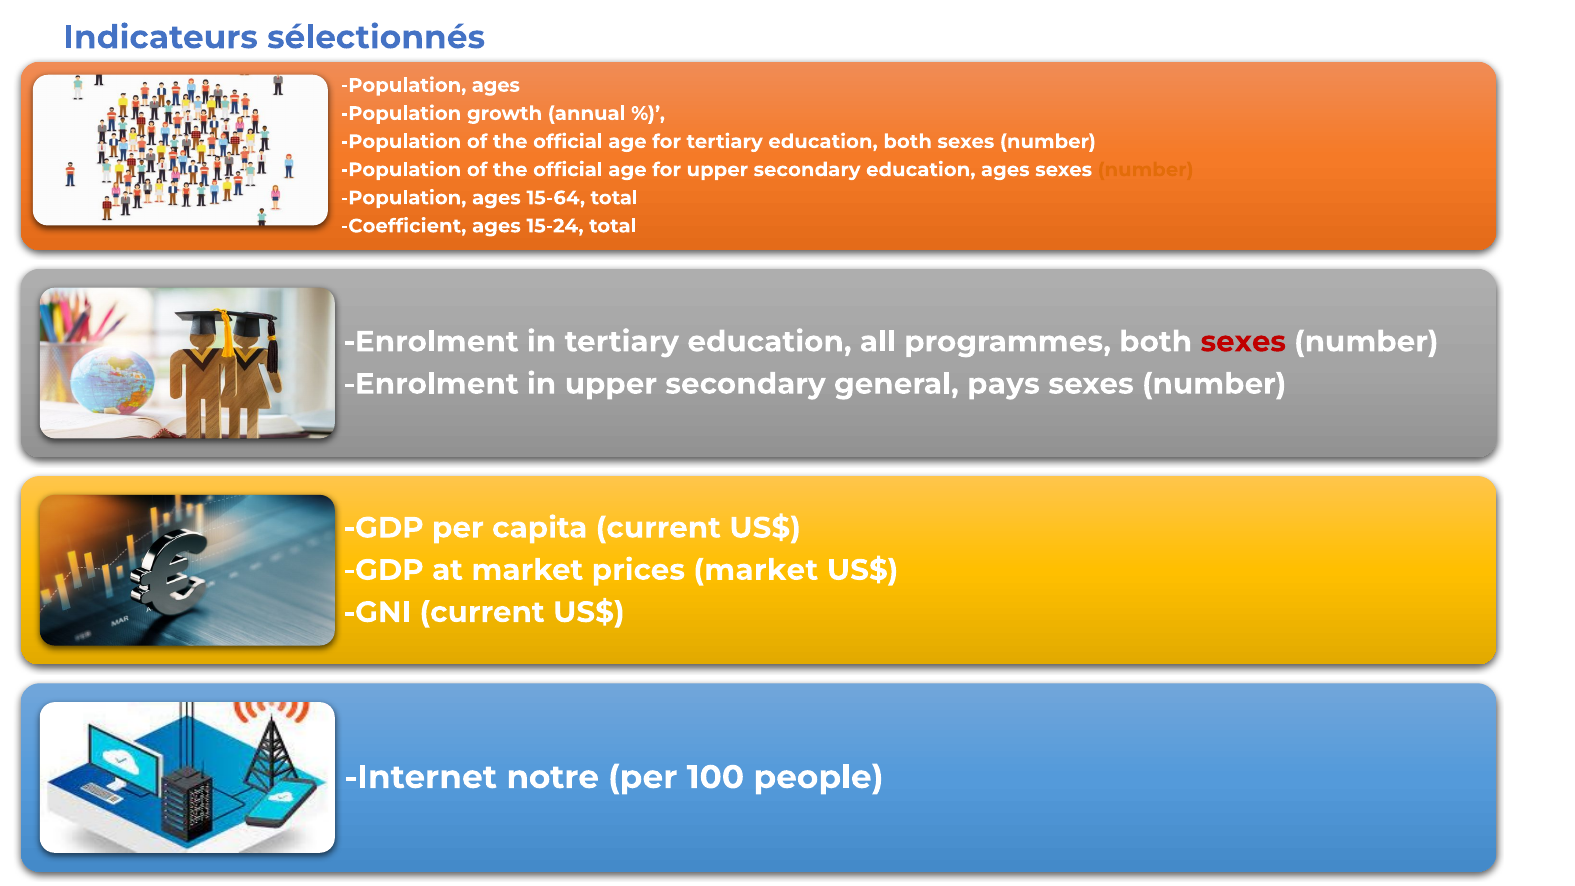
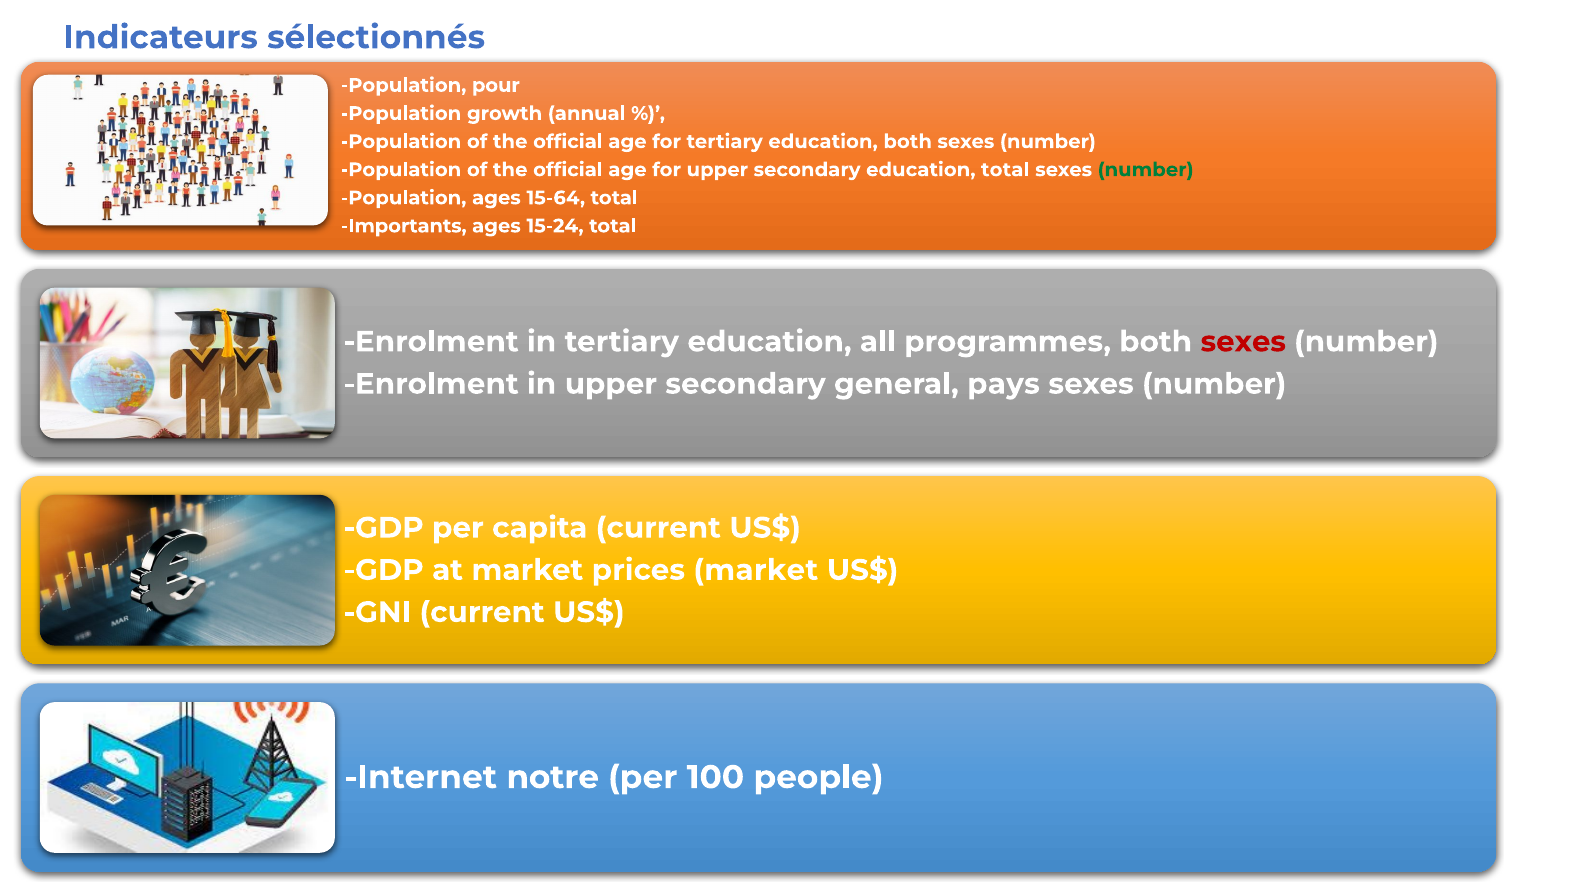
ages: ages -> pour (496, 85)
education ages: ages -> total (1005, 170)
number colour: orange -> green (1146, 170)
Coefficient: Coefficient -> Importants (404, 226)
